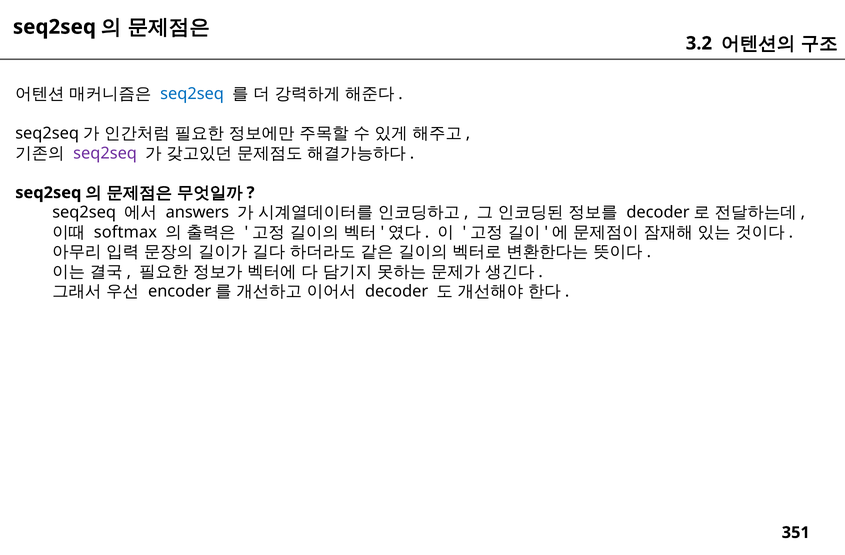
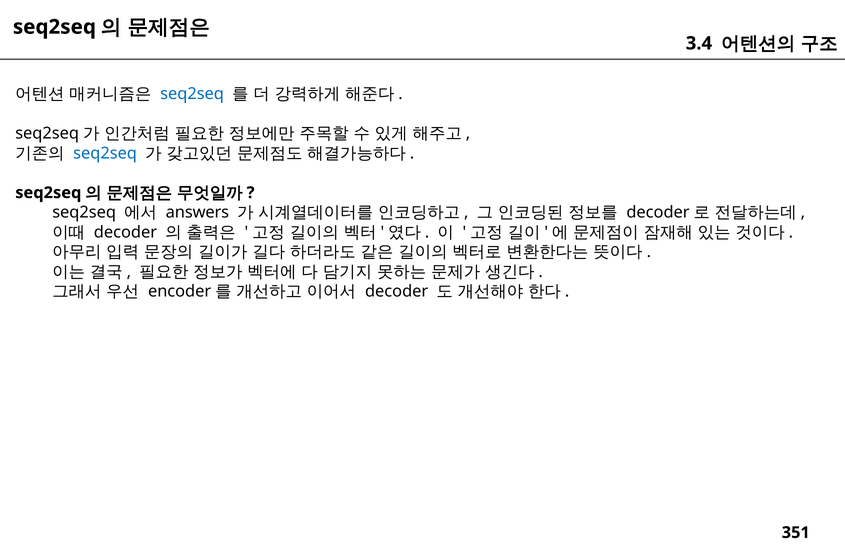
3.2: 3.2 -> 3.4 (699, 43)
seq2seq colour: purple -> blue (105, 153)
softmax: softmax -> decoder (125, 232)
